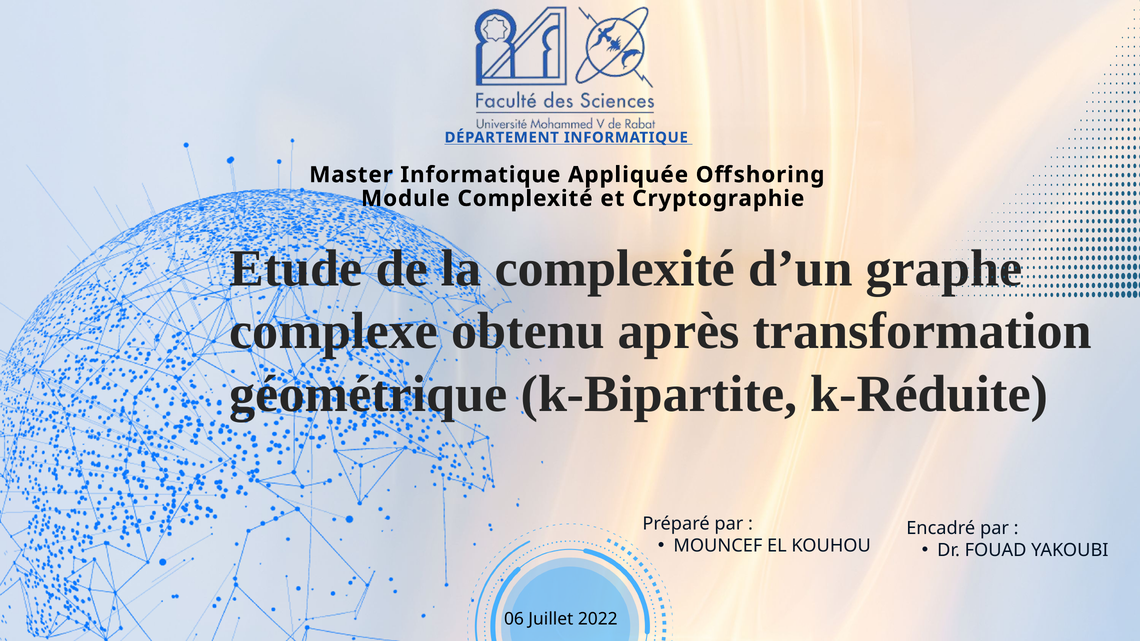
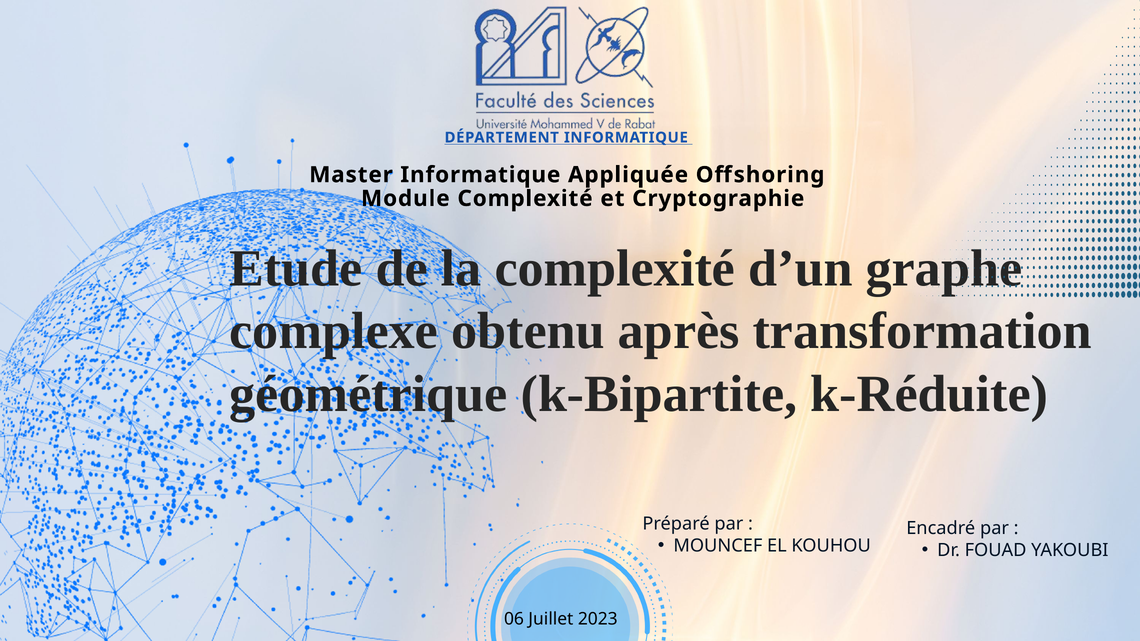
2022: 2022 -> 2023 (598, 619)
